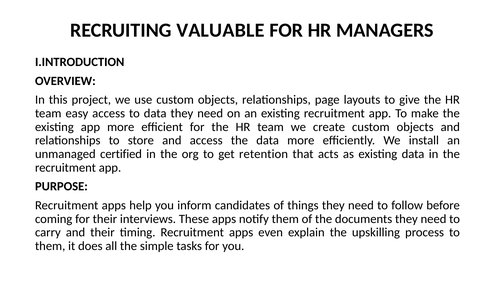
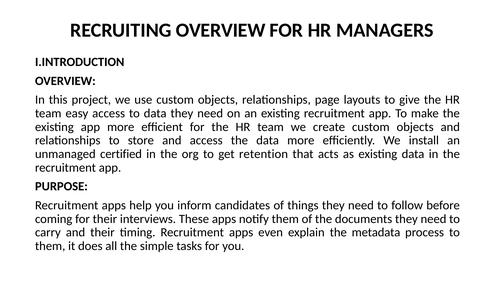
RECRUITING VALUABLE: VALUABLE -> OVERVIEW (221, 30)
upskilling: upskilling -> metadata (376, 233)
